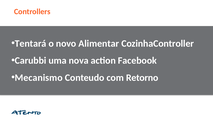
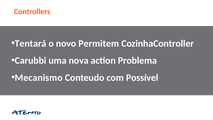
Alimentar: Alimentar -> Permitem (99, 43)
Facebook: Facebook -> Problema (137, 60)
Retorno: Retorno -> Possível (142, 78)
